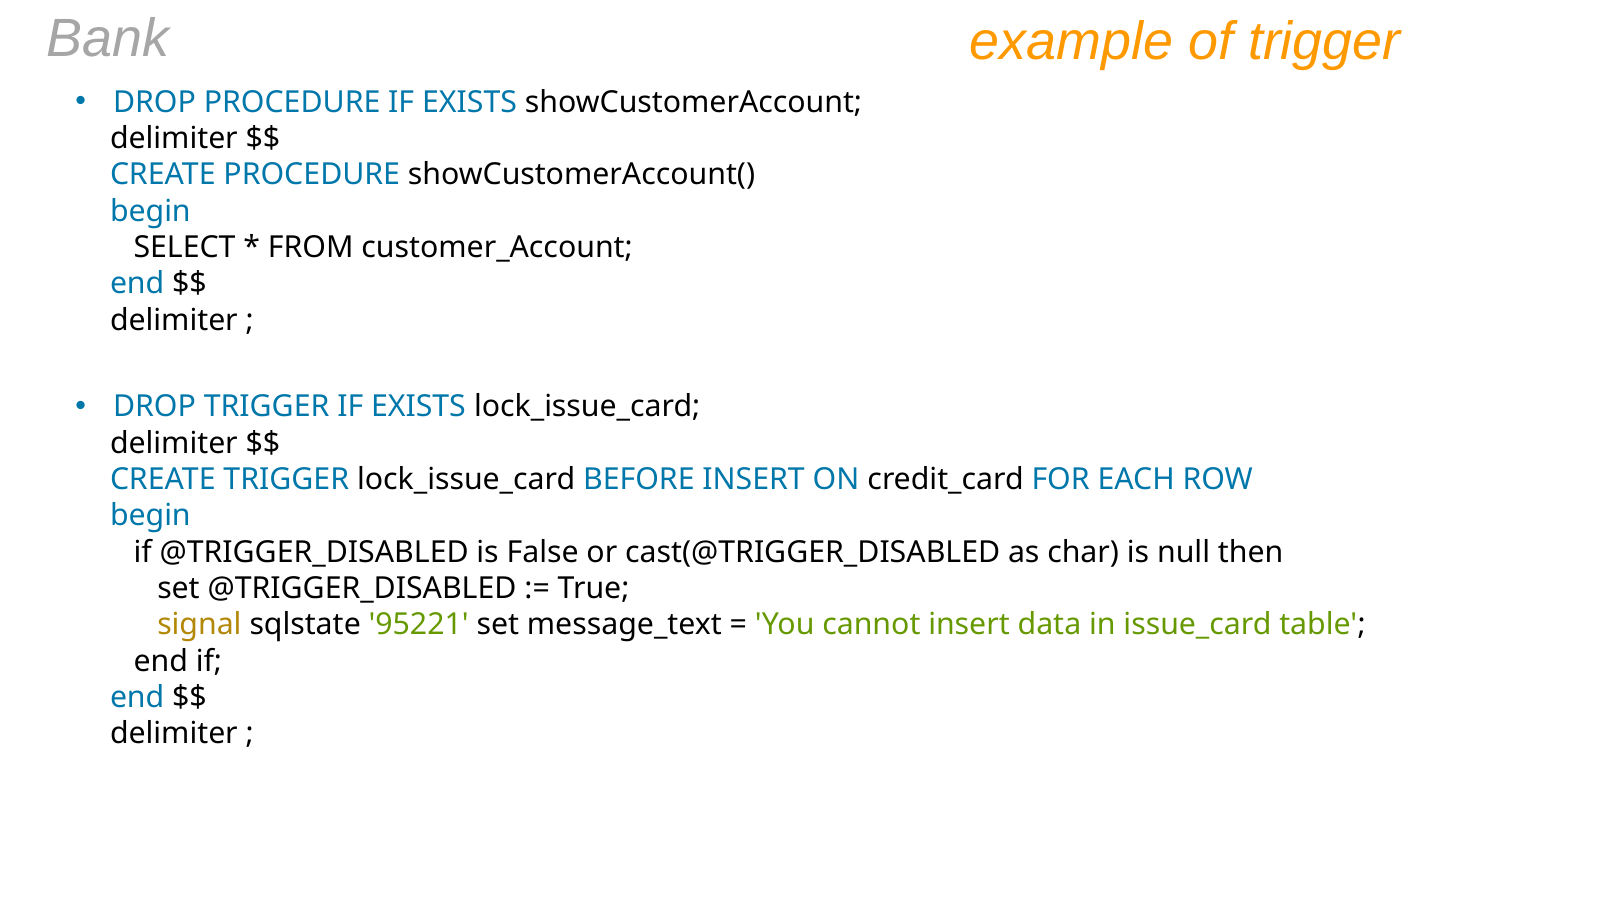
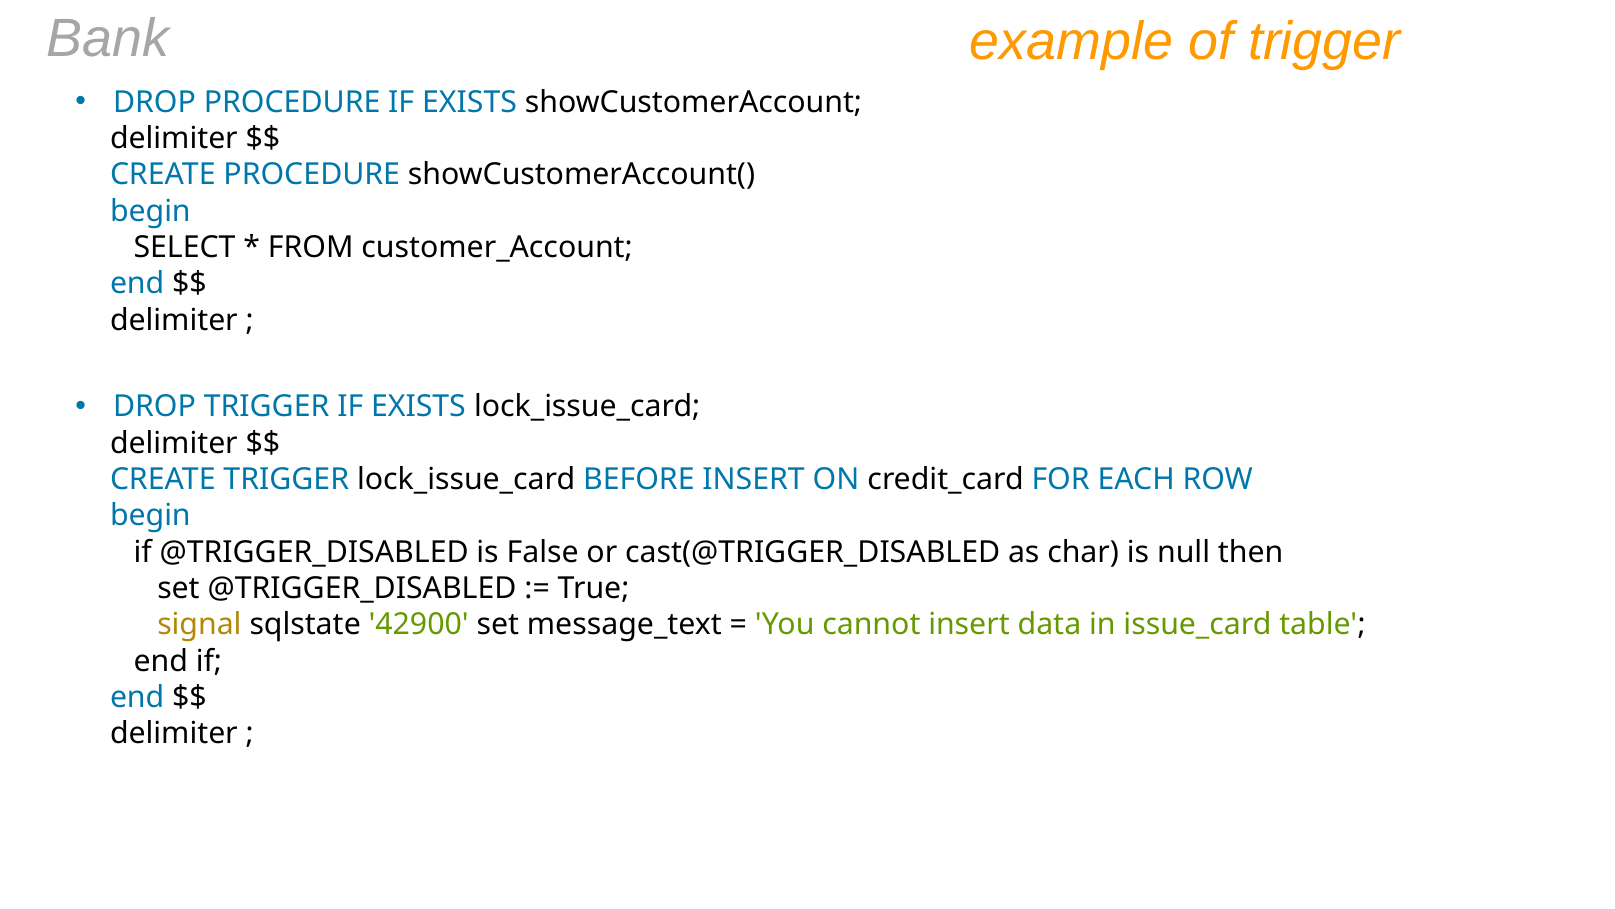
95221: 95221 -> 42900 (419, 625)
